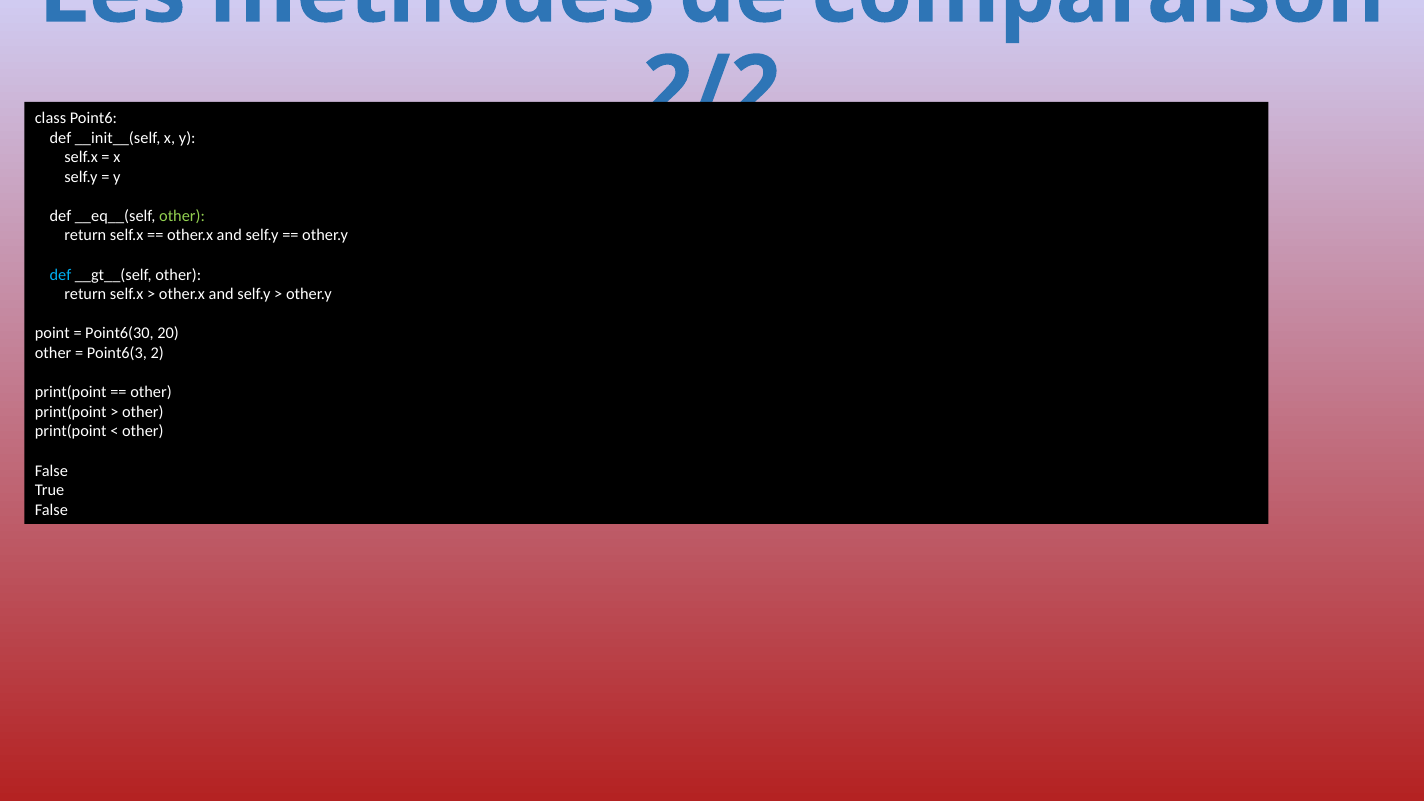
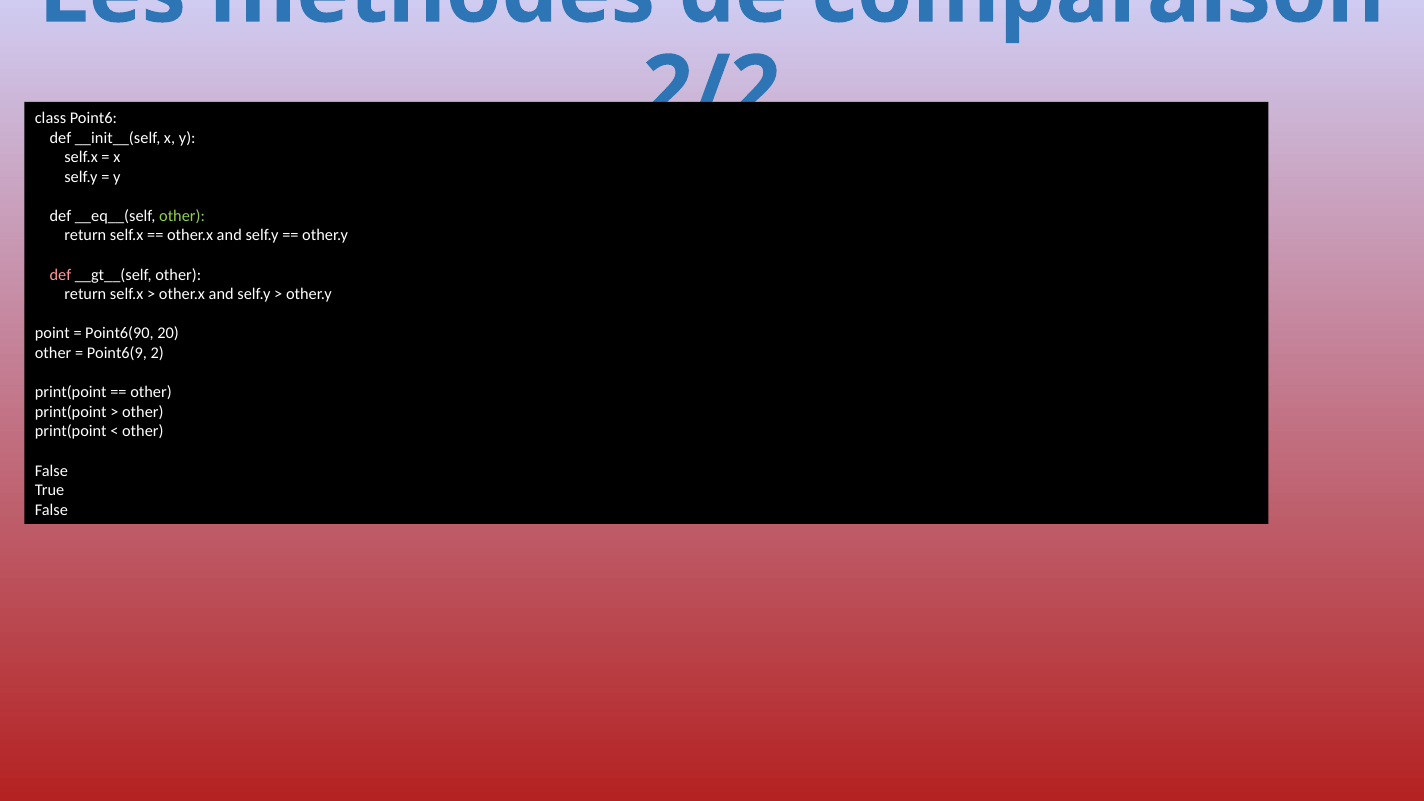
def colour: light blue -> pink (60, 275)
Point6(30: Point6(30 -> Point6(90 (119, 334)
Point6(3: Point6(3 -> Point6(9 (117, 353)
